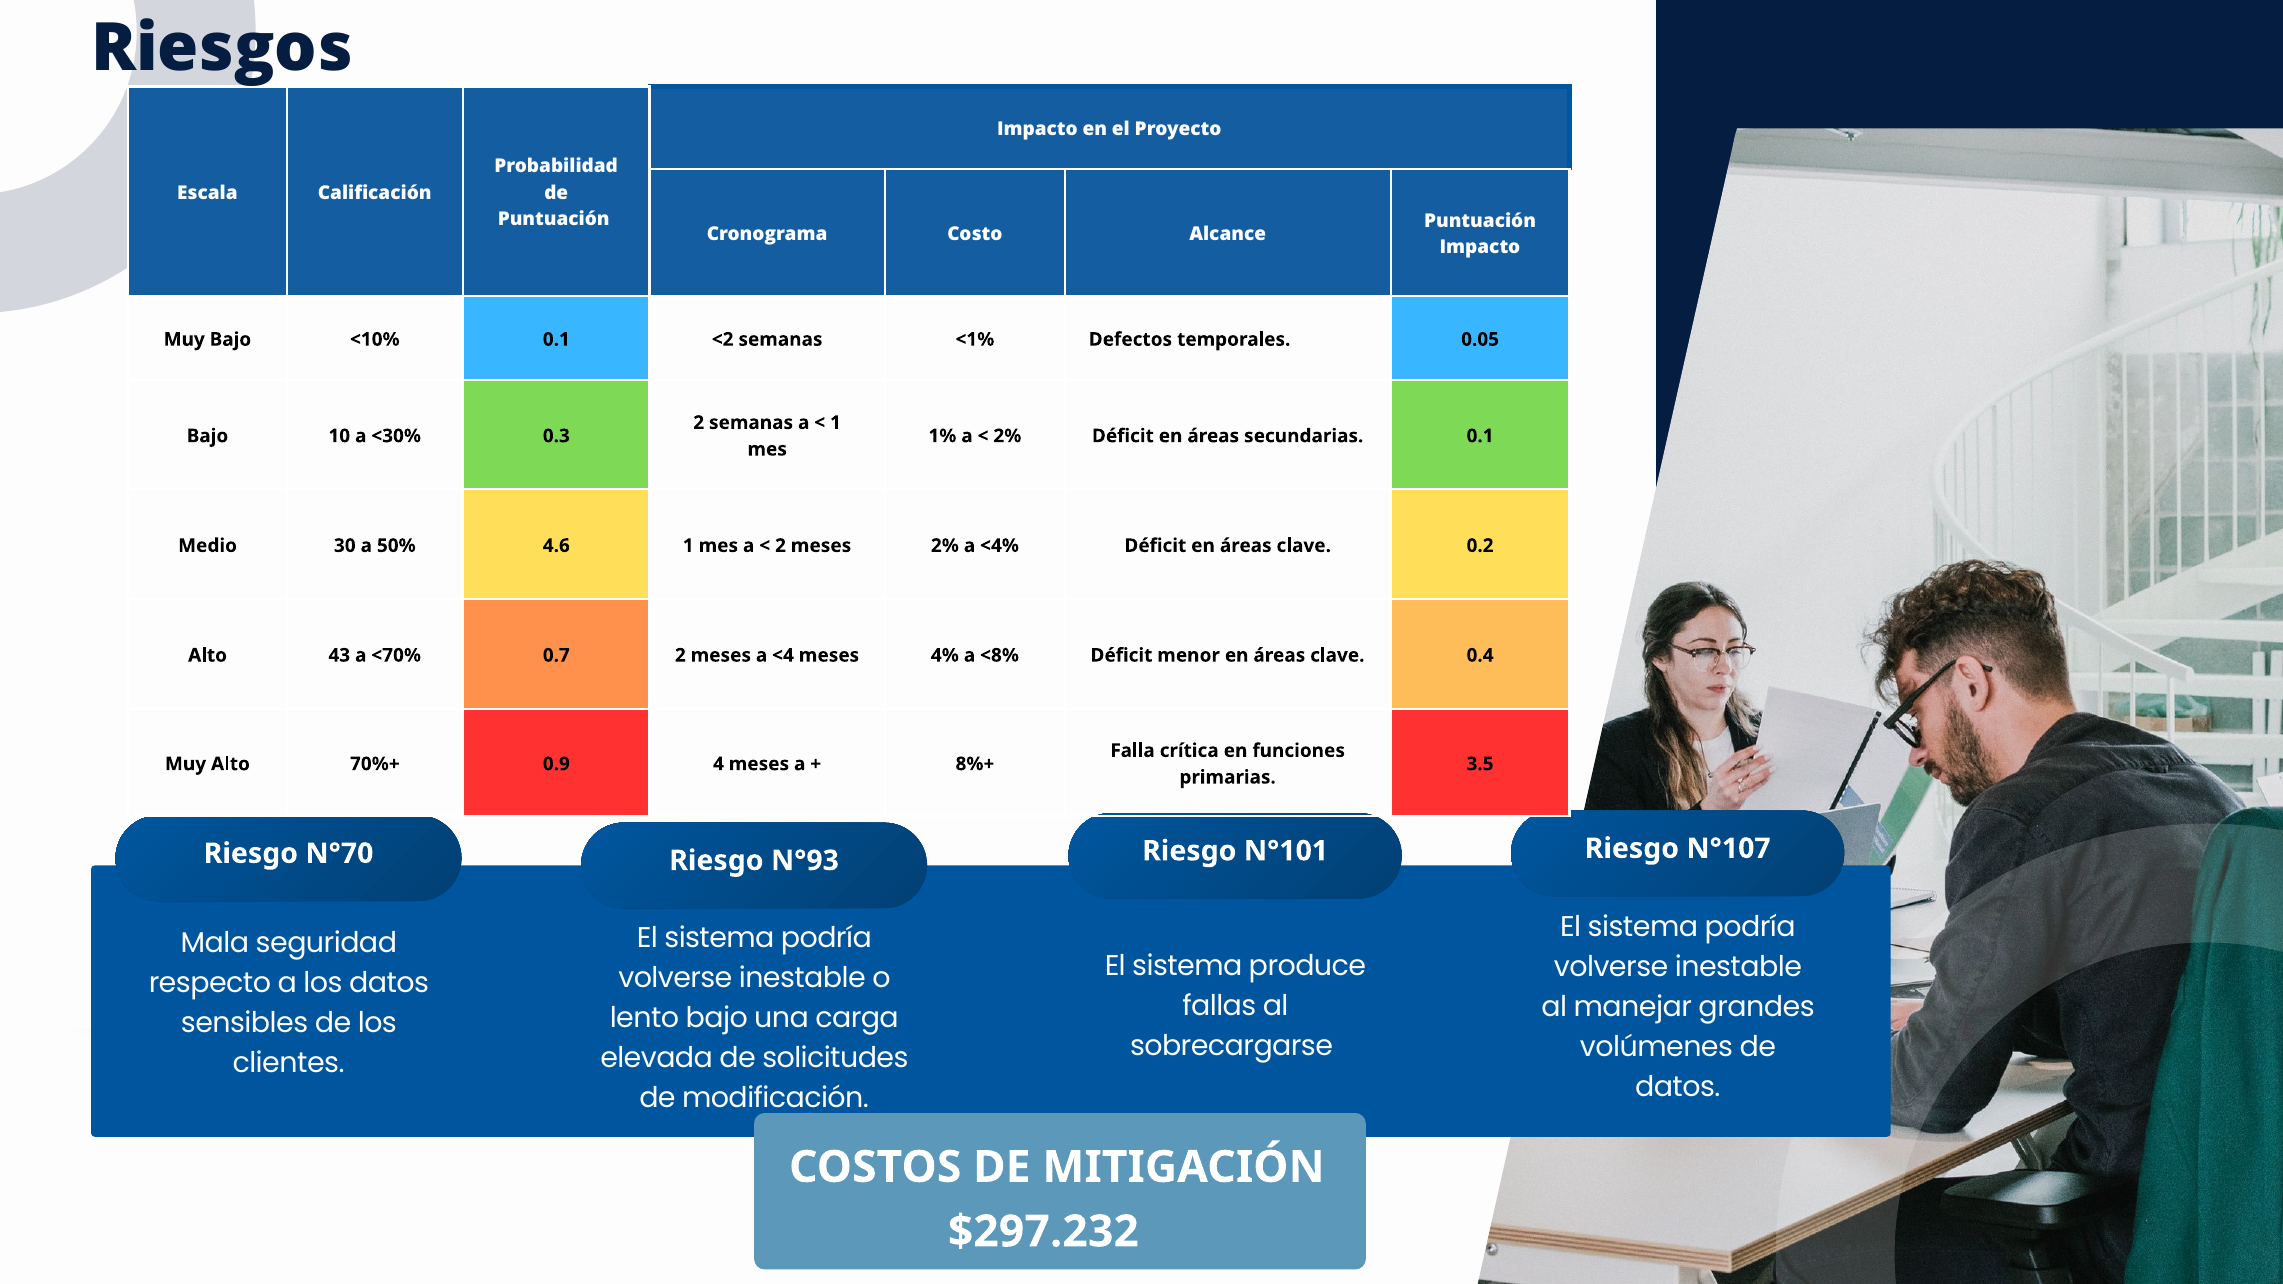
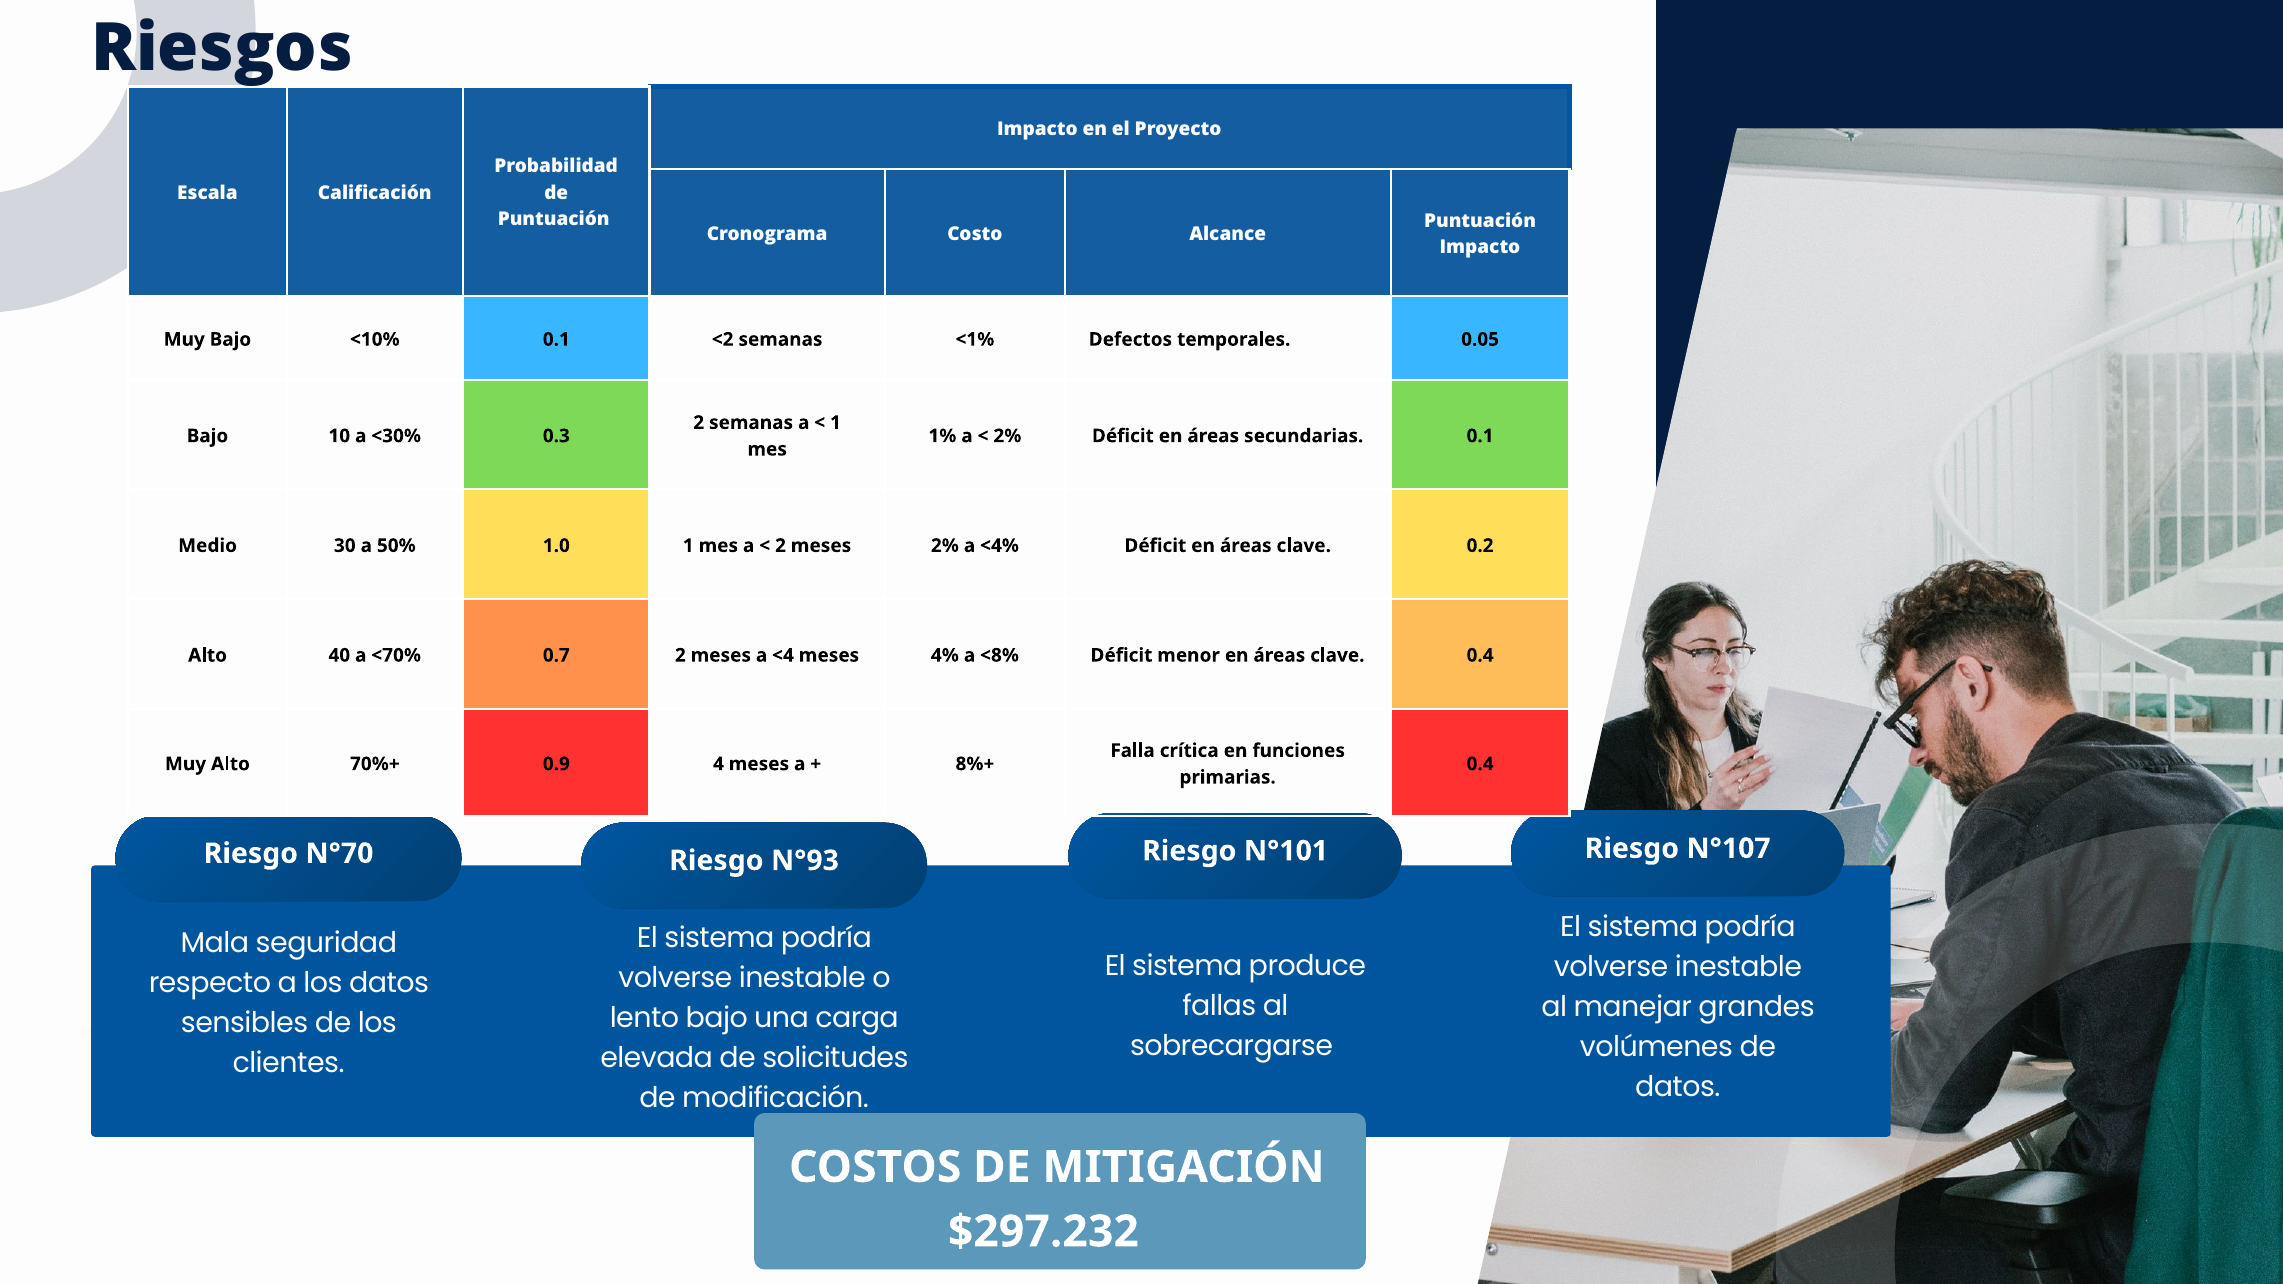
4.6: 4.6 -> 1.0 (556, 546)
43: 43 -> 40 (339, 655)
3.5: 3.5 -> 0.4 (1480, 764)
